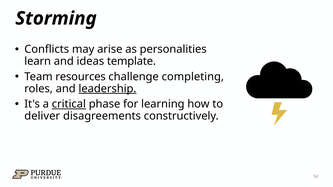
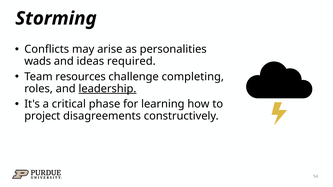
learn: learn -> wads (38, 61)
template: template -> required (131, 61)
critical underline: present -> none (69, 104)
deliver: deliver -> project (42, 116)
